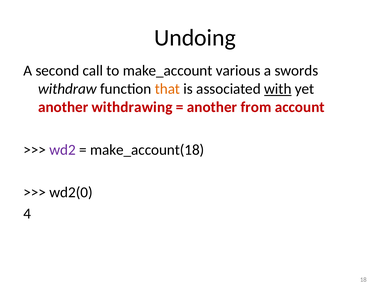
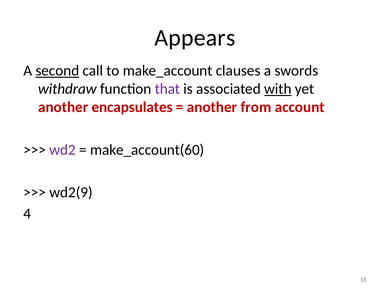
Undoing: Undoing -> Appears (195, 38)
second underline: none -> present (57, 71)
various: various -> clauses (238, 71)
that colour: orange -> purple (167, 89)
withdrawing: withdrawing -> encapsulates (132, 107)
make_account(18: make_account(18 -> make_account(60 (147, 150)
wd2(0: wd2(0 -> wd2(9 (71, 192)
